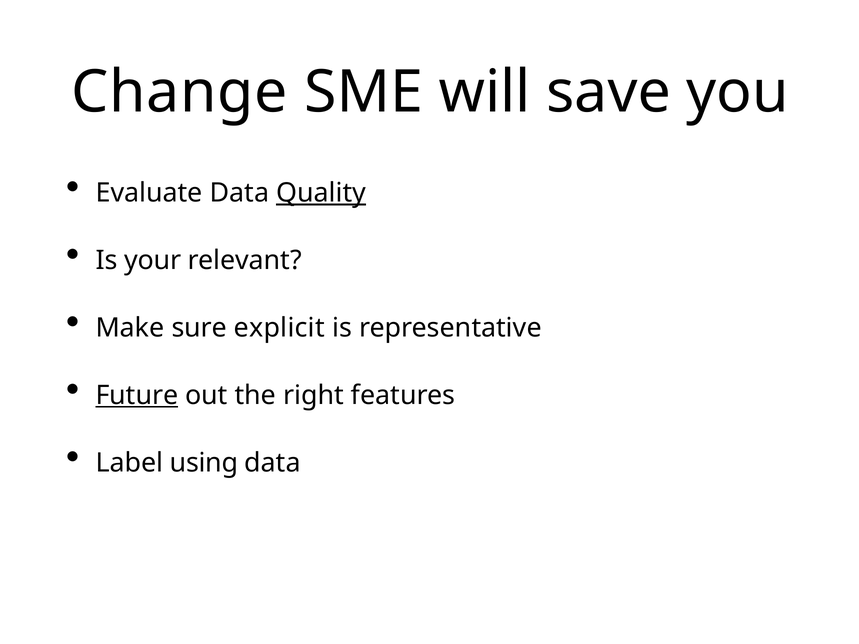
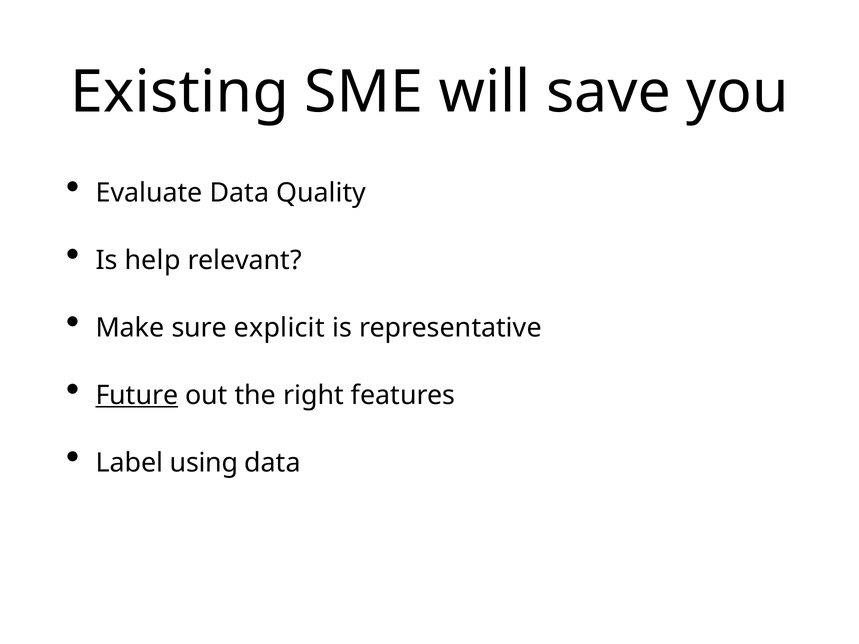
Change: Change -> Existing (179, 92)
Quality underline: present -> none (321, 193)
your: your -> help (153, 260)
